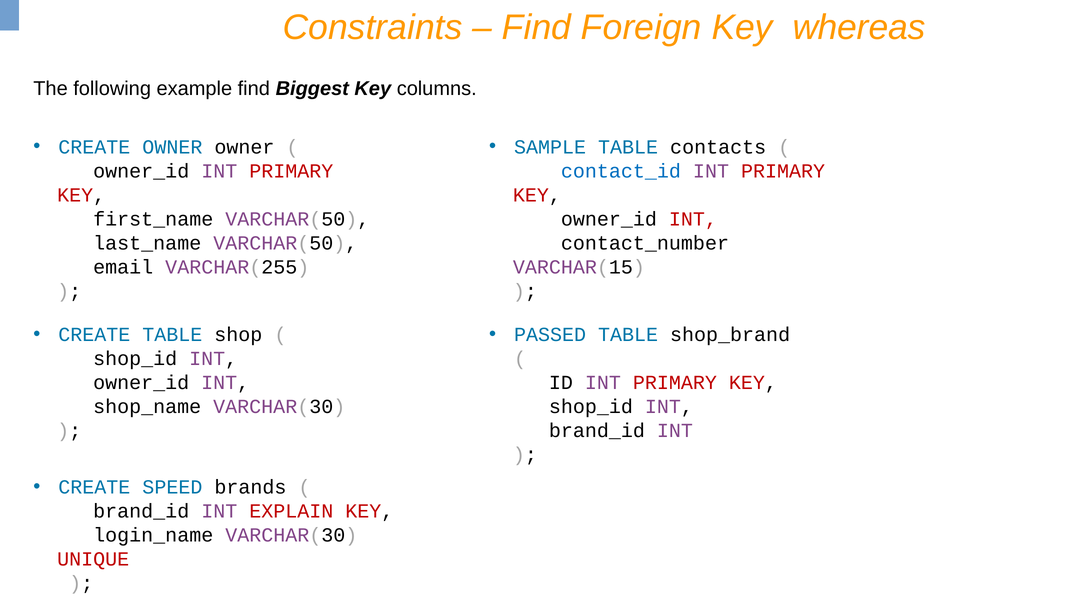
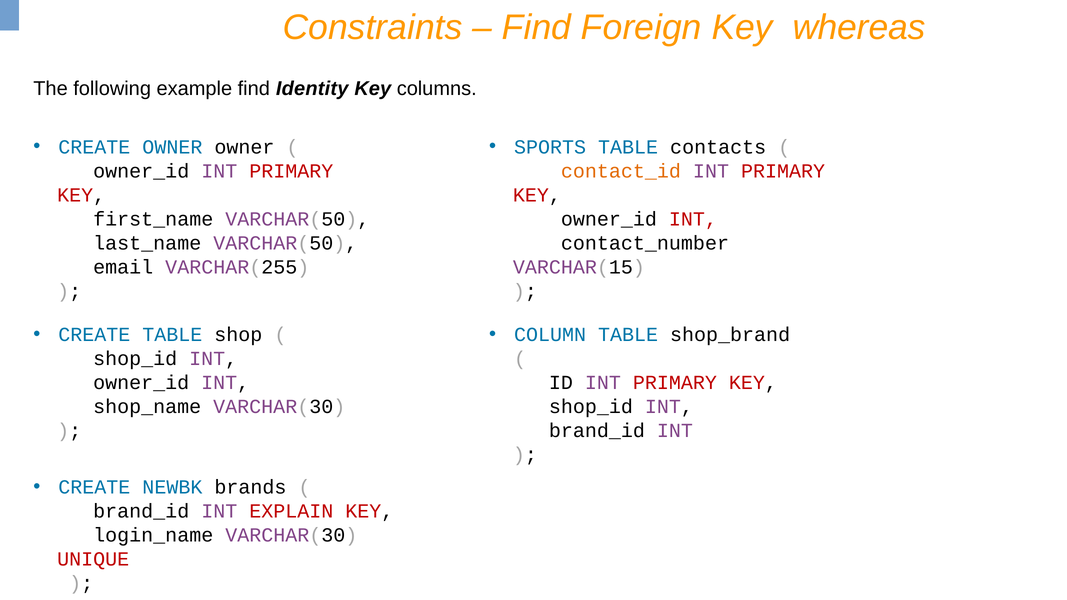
Biggest: Biggest -> Identity (312, 89)
SAMPLE: SAMPLE -> SPORTS (550, 147)
contact_id colour: blue -> orange (621, 171)
PASSED: PASSED -> COLUMN (550, 335)
SPEED: SPEED -> NEWBK (172, 487)
